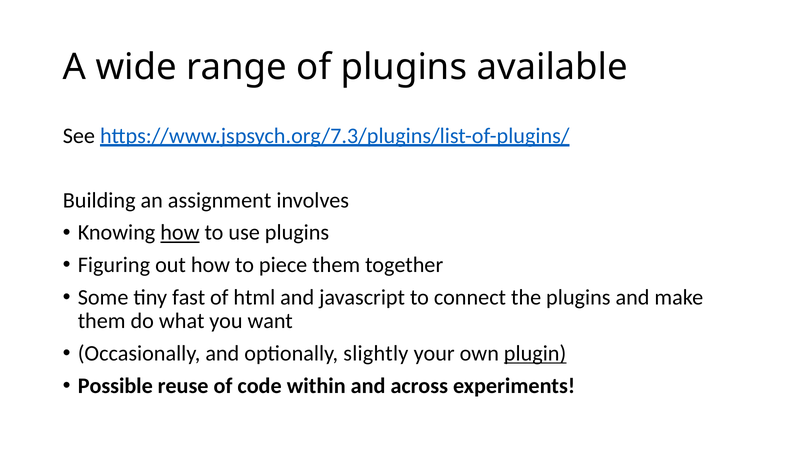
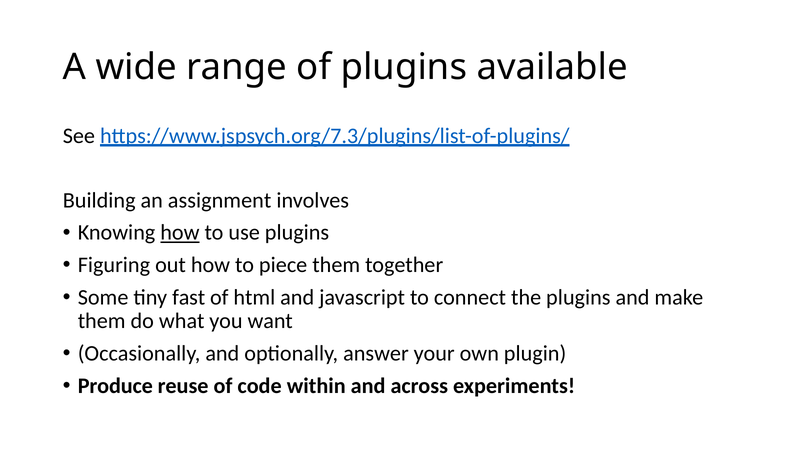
slightly: slightly -> answer (376, 353)
plugin underline: present -> none (535, 353)
Possible: Possible -> Produce (115, 386)
